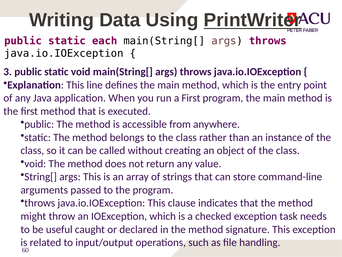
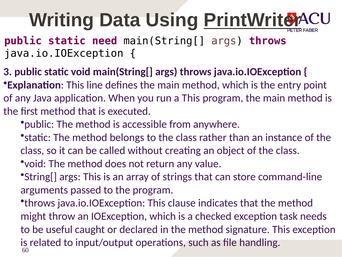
each: each -> need (105, 41)
a First: First -> This (191, 98)
